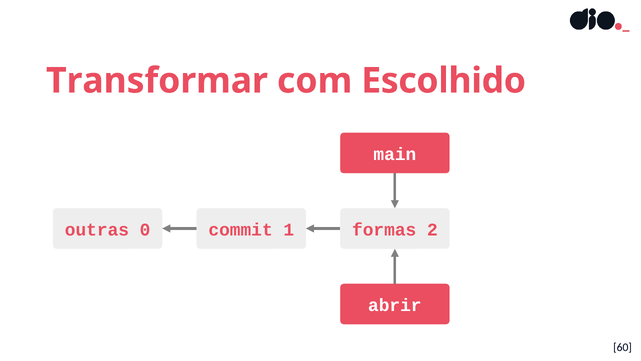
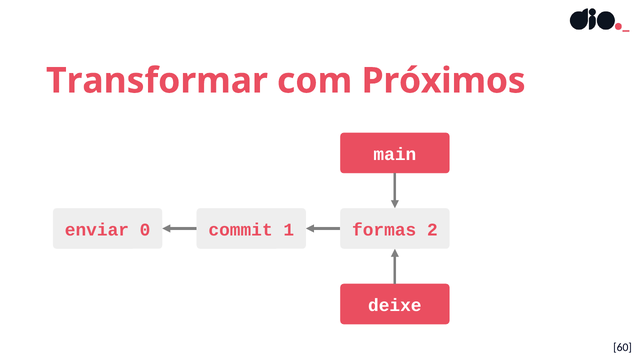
Escolhido: Escolhido -> Próximos (444, 81)
outras: outras -> enviar (97, 229)
abrir: abrir -> deixe (395, 305)
